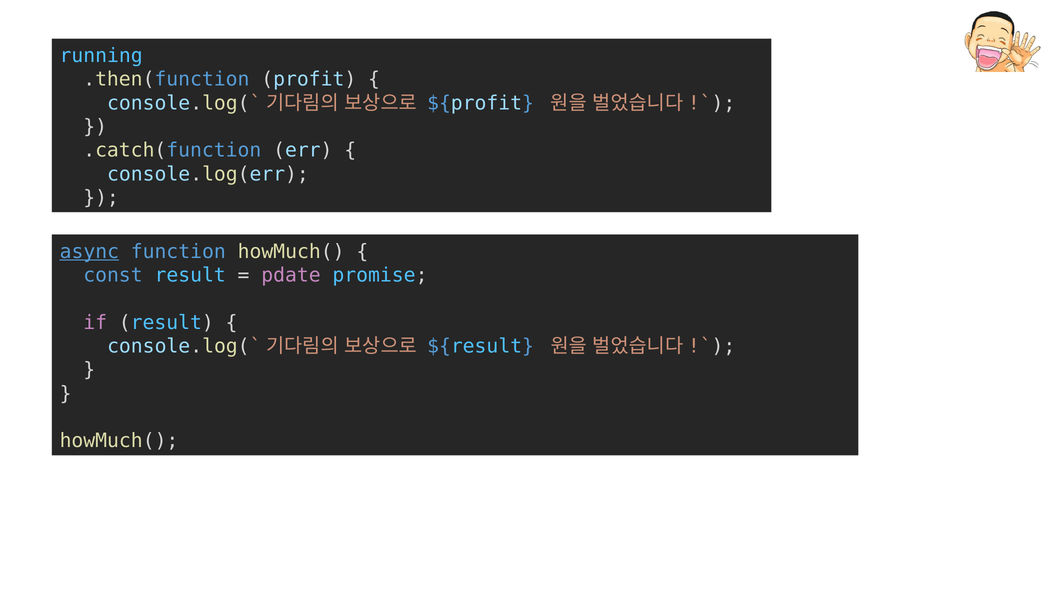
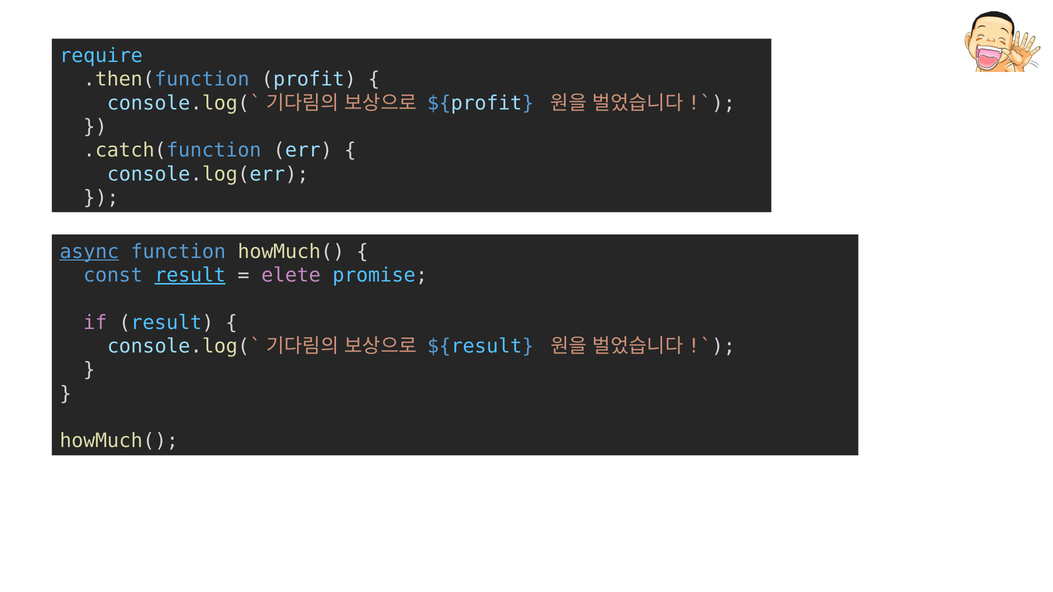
running: running -> require (101, 56)
result underline: none -> present (190, 275)
pdate: pdate -> elete (291, 275)
